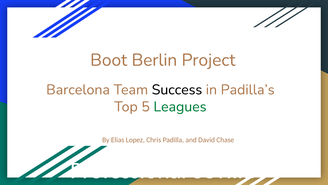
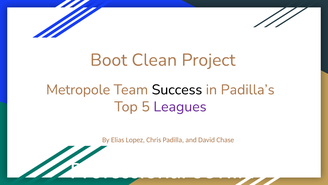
Berlin: Berlin -> Clean (154, 60)
Barcelona: Barcelona -> Metropole (78, 89)
Leagues colour: green -> purple (180, 106)
